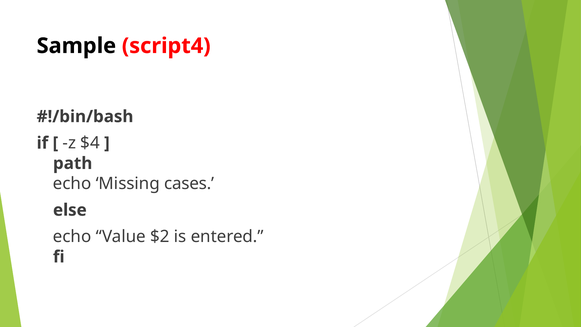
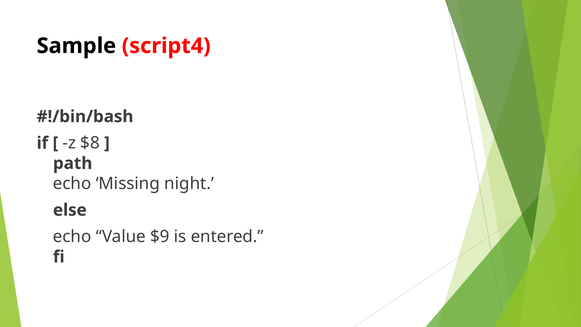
$4: $4 -> $8 (90, 143)
cases: cases -> night (189, 184)
$2: $2 -> $9 (160, 236)
